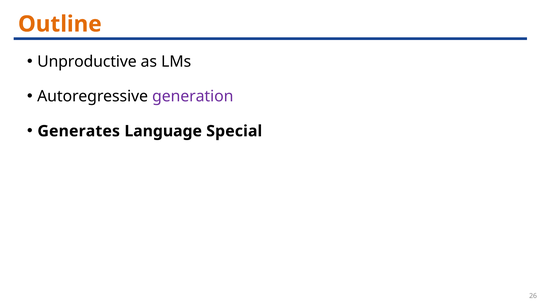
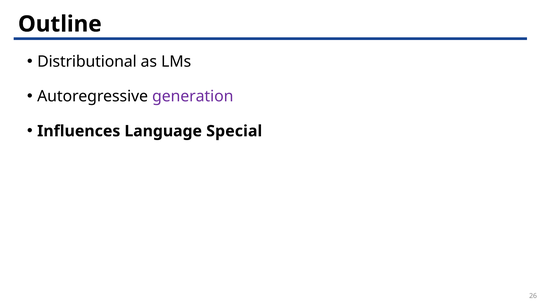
Outline colour: orange -> black (60, 24)
Unproductive: Unproductive -> Distributional (87, 62)
Generates: Generates -> Influences (79, 131)
